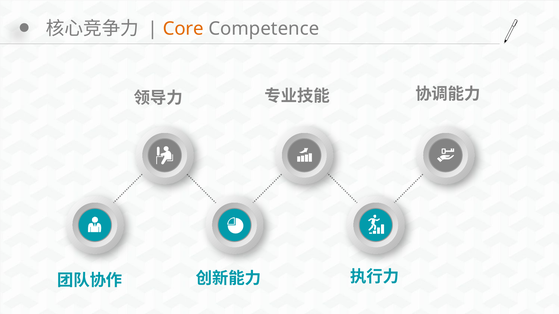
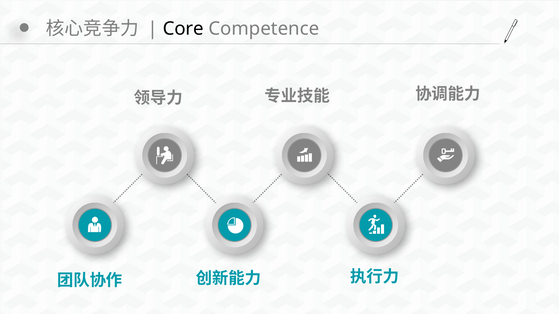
Core colour: orange -> black (183, 29)
